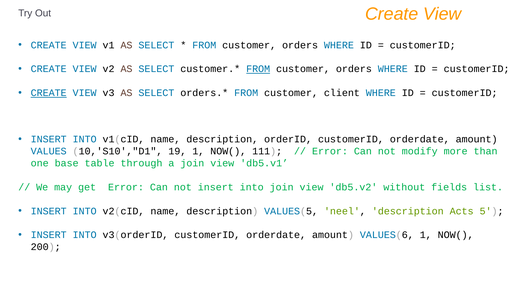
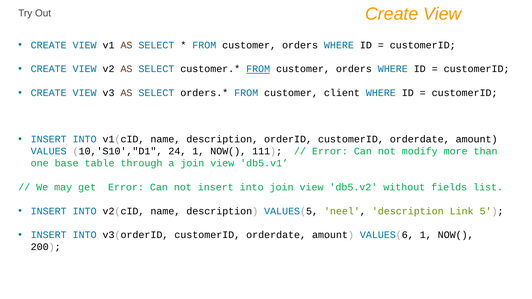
CREATE underline: present -> none (49, 93)
19: 19 -> 24 (177, 151)
Acts: Acts -> Link (462, 211)
